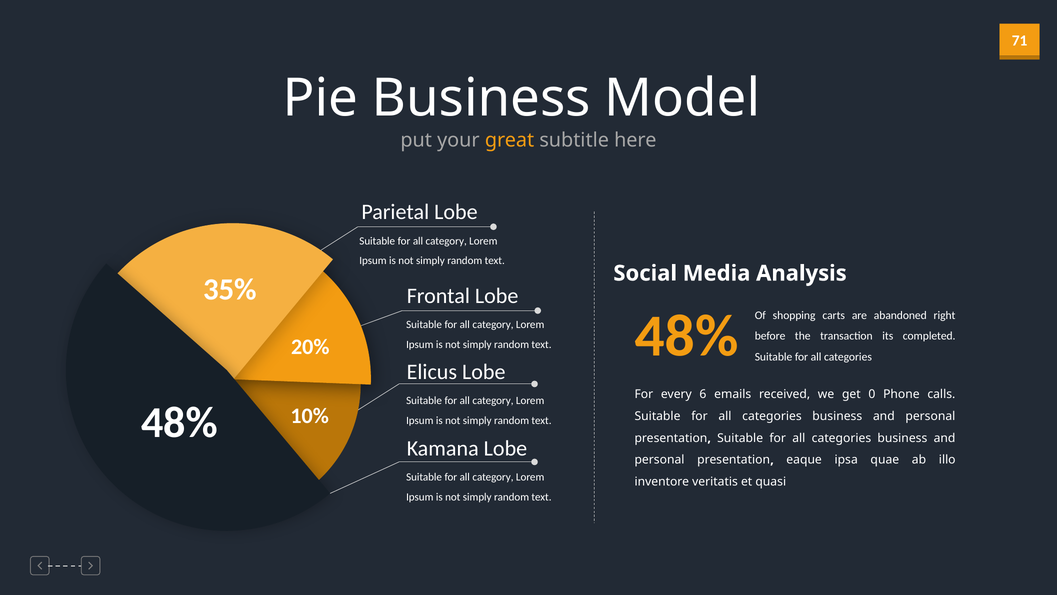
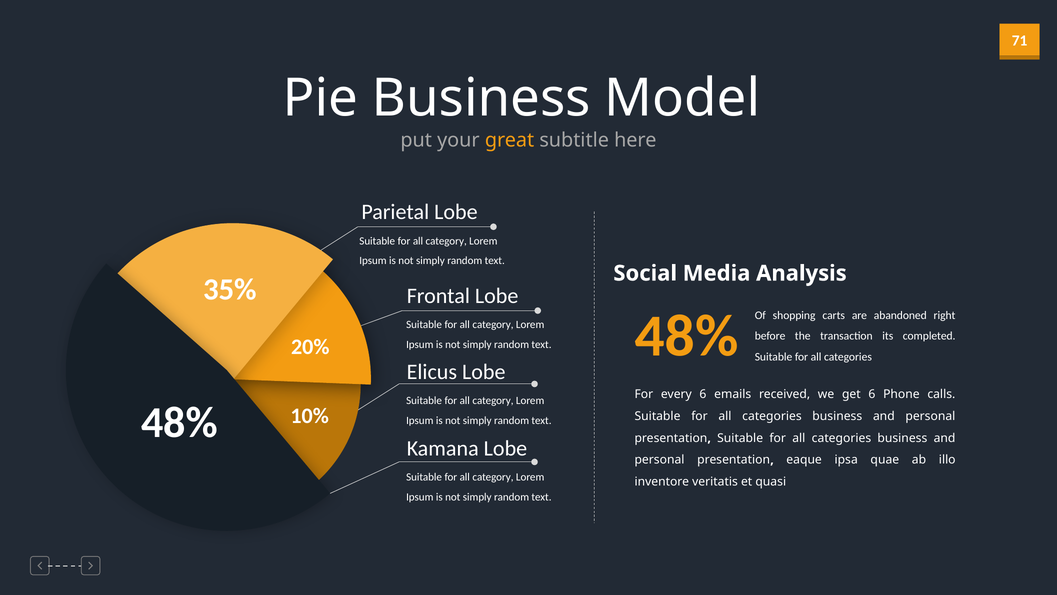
get 0: 0 -> 6 (872, 394)
